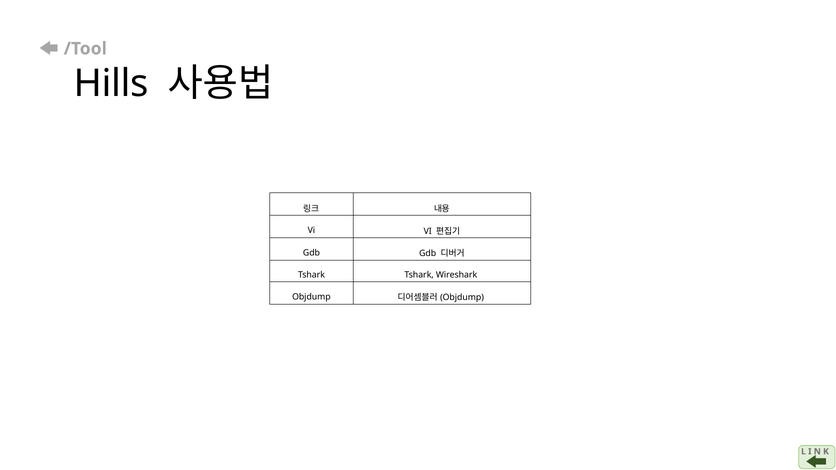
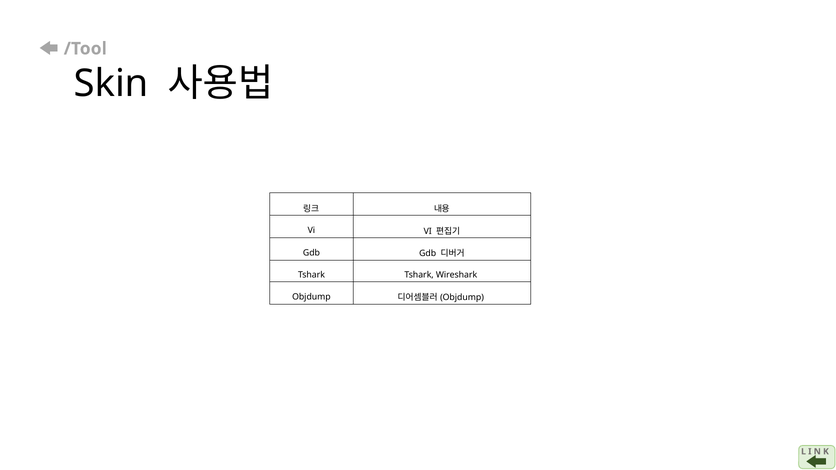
Hills: Hills -> Skin (111, 84)
